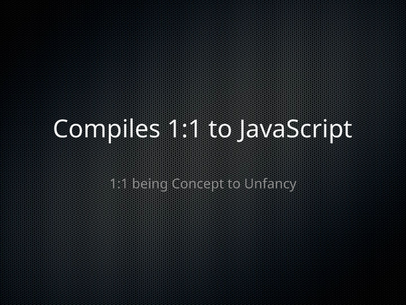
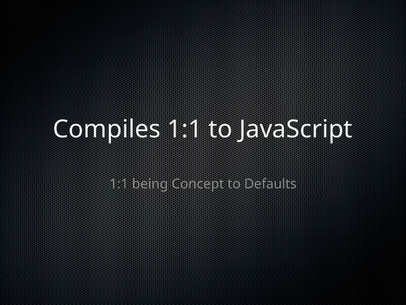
Unfancy: Unfancy -> Defaults (270, 184)
